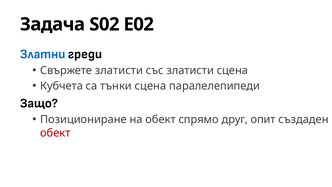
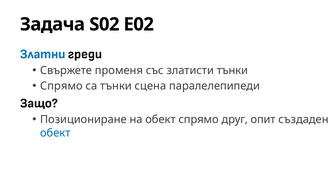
Свържете златисти: златисти -> променя (119, 70)
златисти сцена: сцена -> тънки (232, 70)
Кубчета: Кубчета -> Спрямо (61, 86)
обект colour: red -> blue (55, 133)
